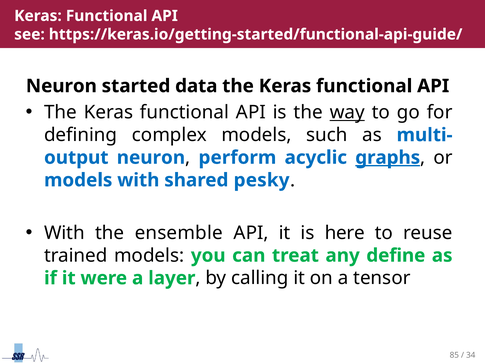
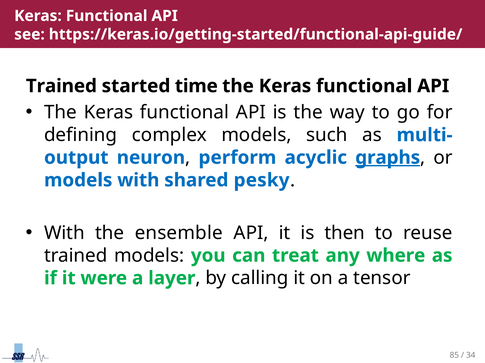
Neuron: Neuron -> Trained (61, 86)
data: data -> time (196, 86)
way underline: present -> none (347, 113)
here: here -> then (345, 233)
define: define -> where (396, 256)
